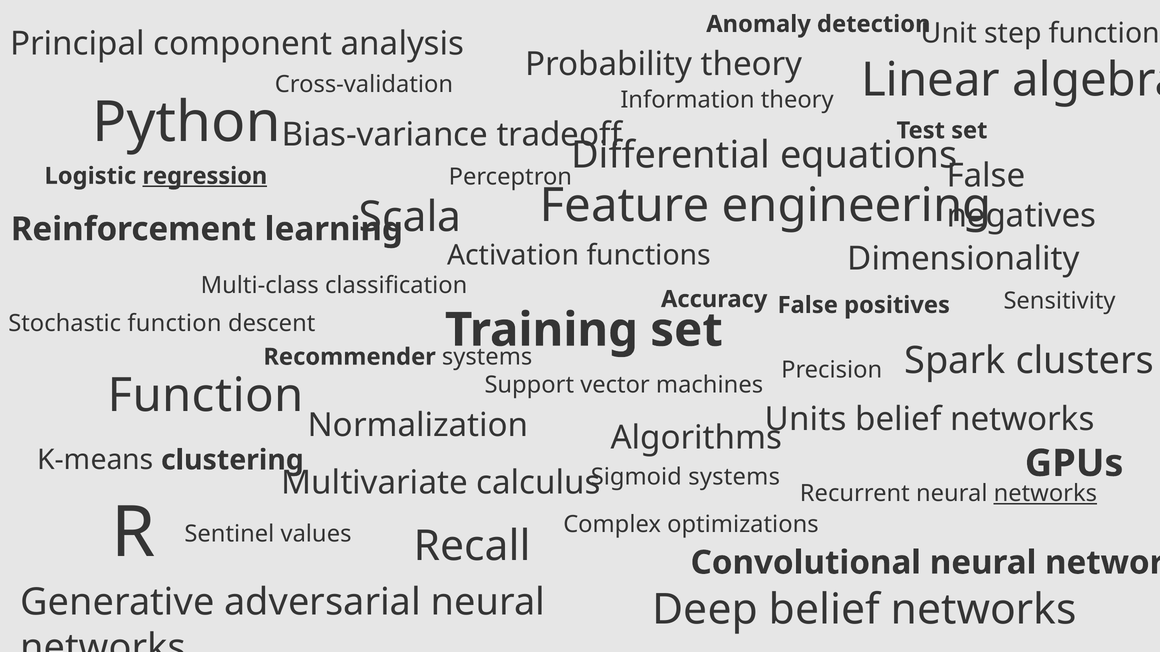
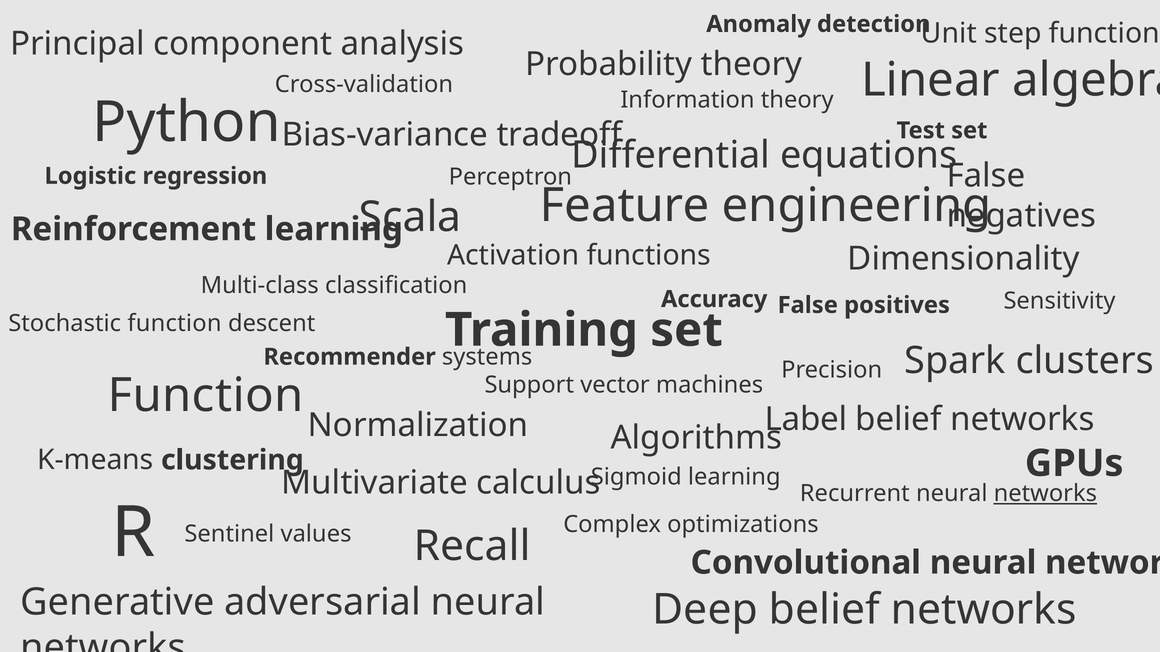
regression underline: present -> none (205, 176)
Units: Units -> Label (806, 419)
Sigmoid systems: systems -> learning (734, 477)
